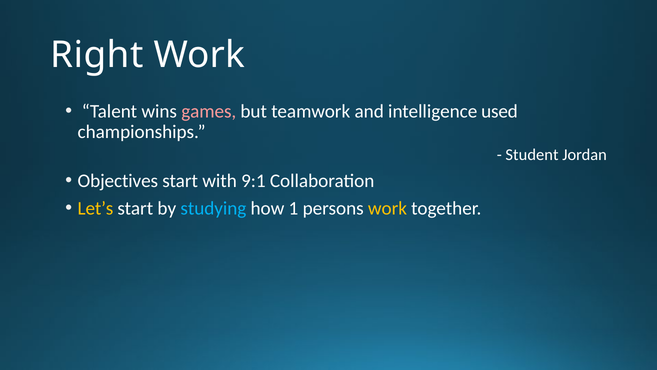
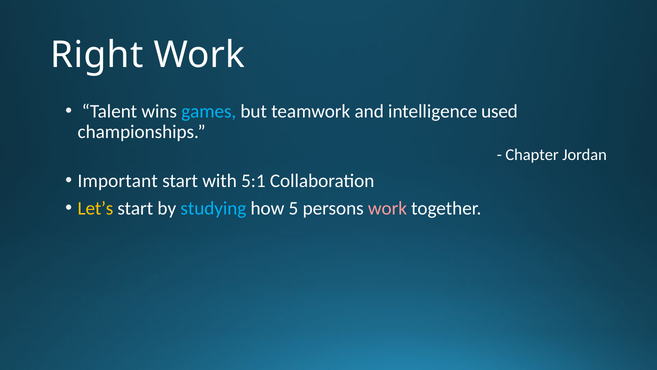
games colour: pink -> light blue (209, 111)
Student: Student -> Chapter (532, 154)
Objectives: Objectives -> Important (118, 180)
9:1: 9:1 -> 5:1 (253, 180)
1: 1 -> 5 (293, 208)
work colour: yellow -> pink (387, 208)
